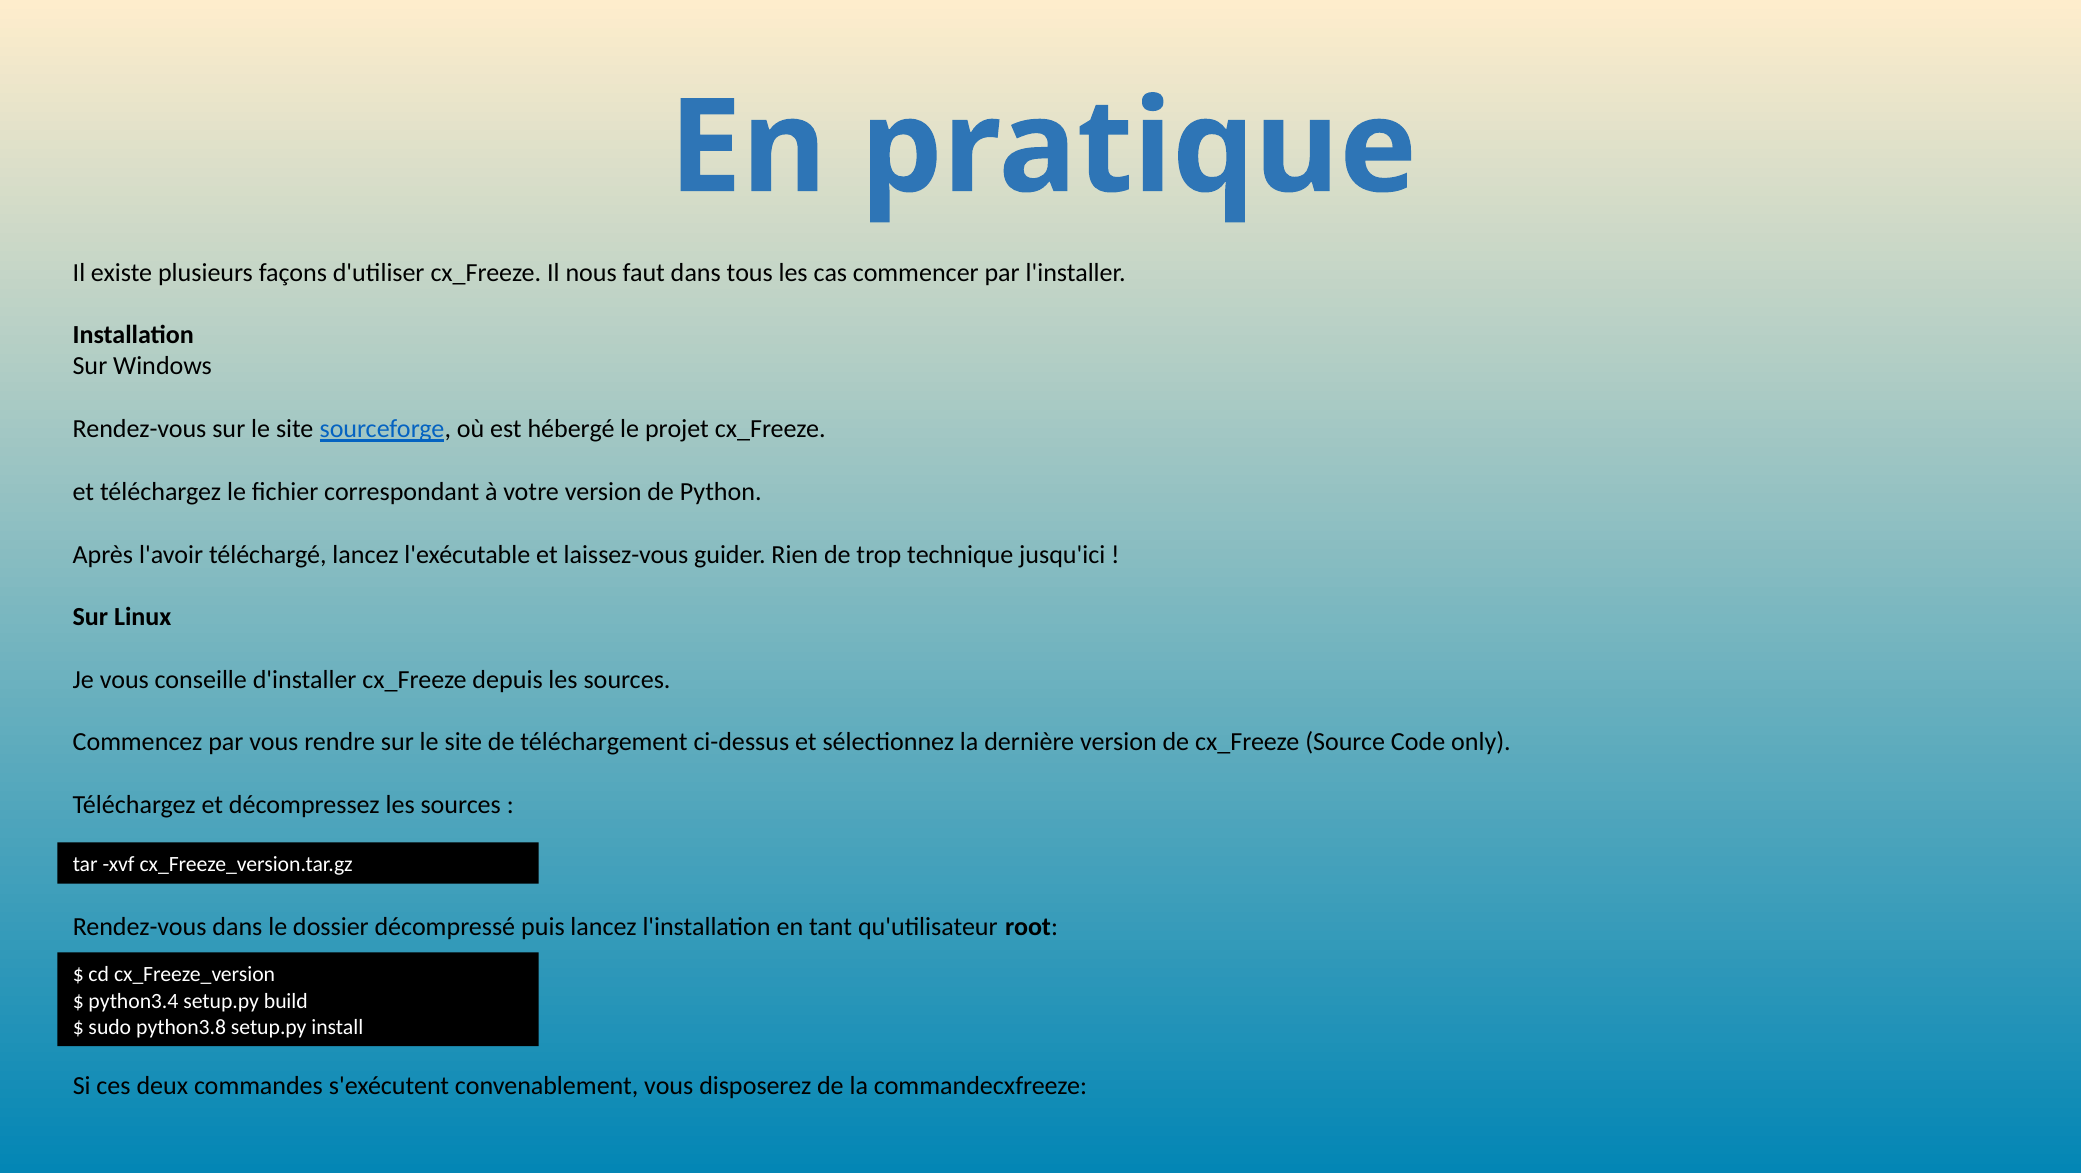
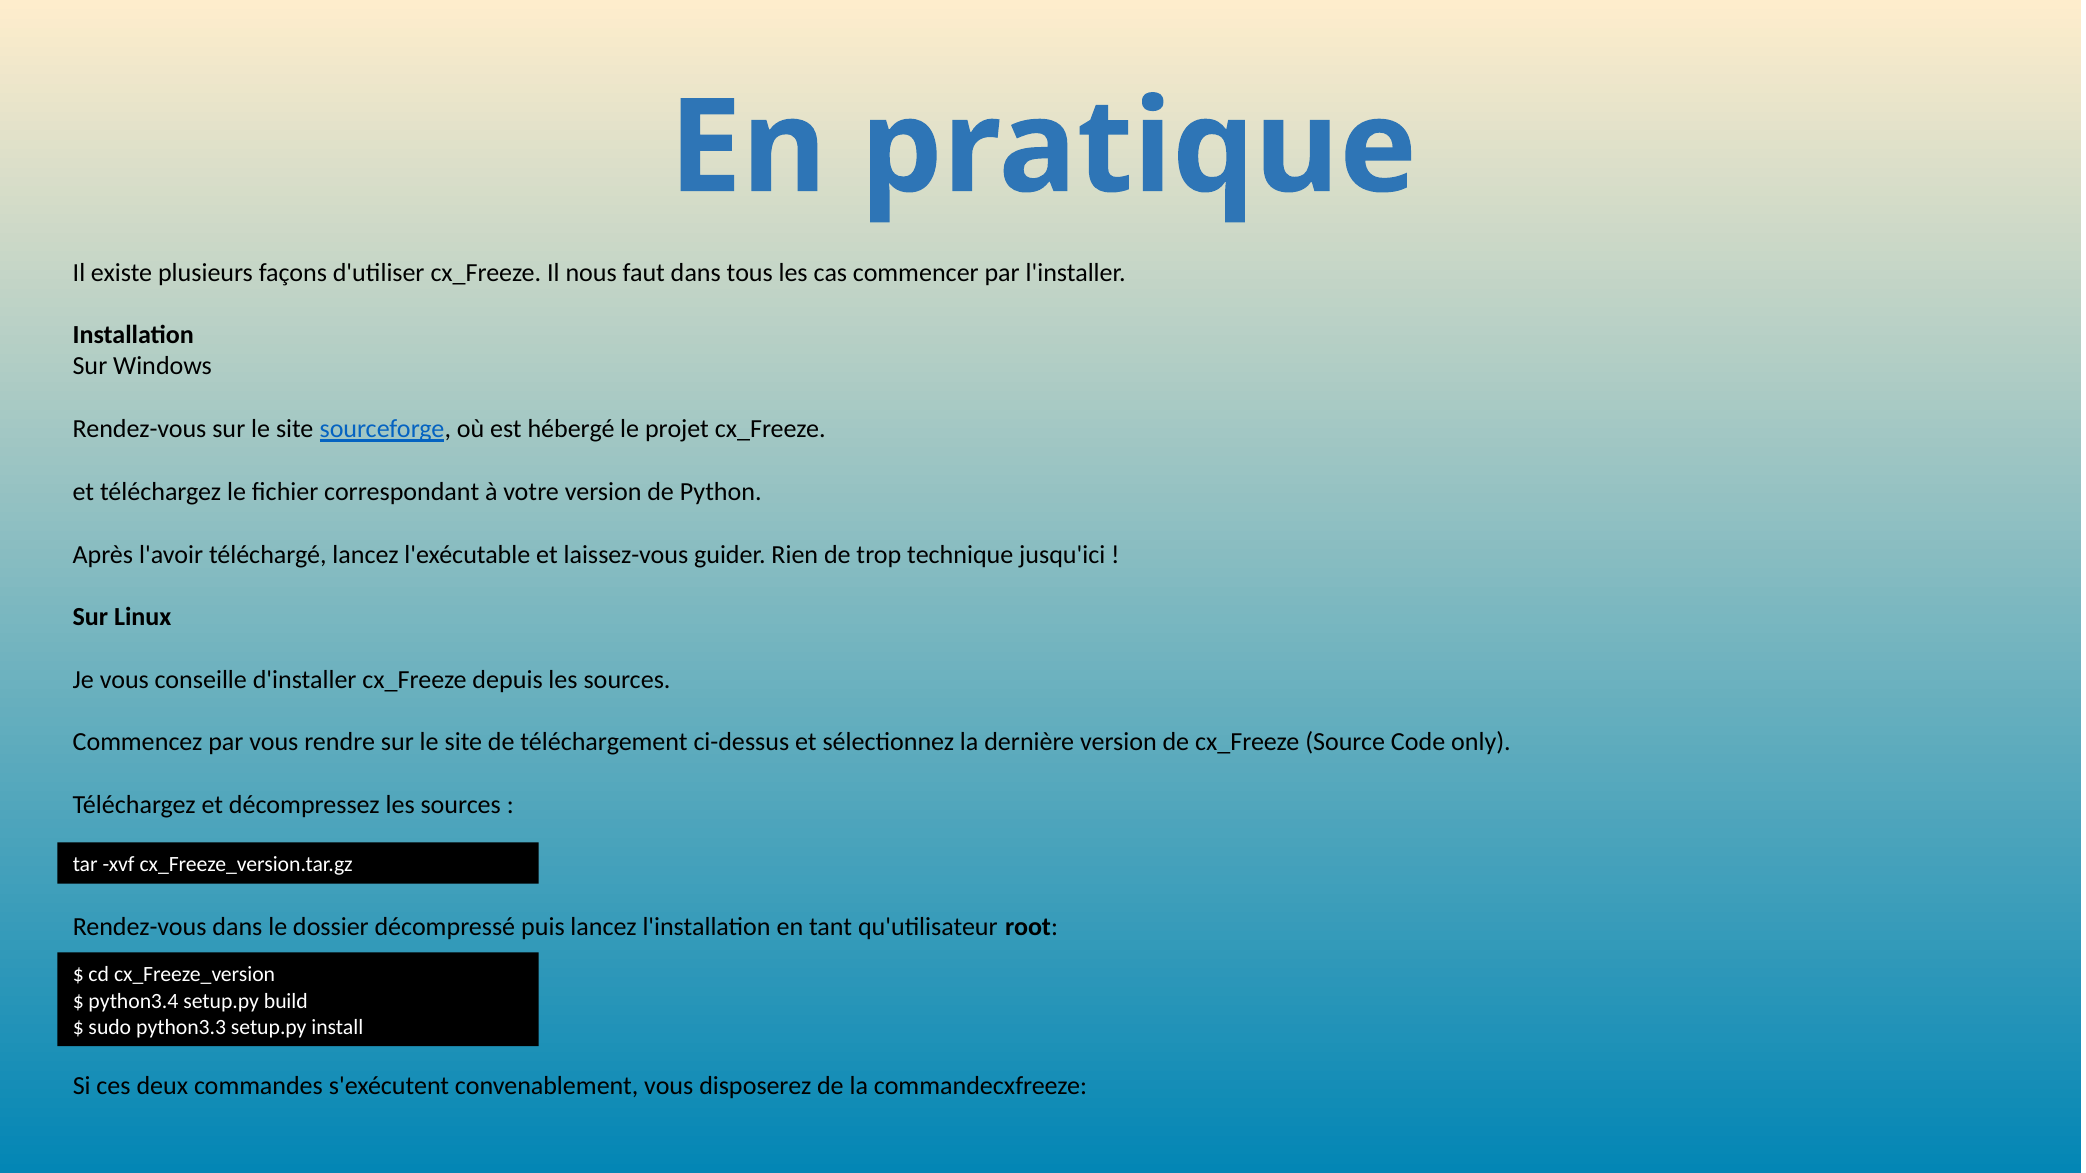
python3.8: python3.8 -> python3.3 (181, 1027)
